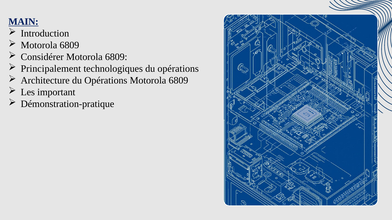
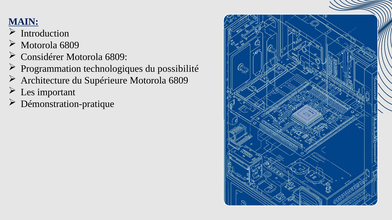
Principalement: Principalement -> Programmation (51, 69)
technologiques du opérations: opérations -> possibilité (178, 69)
Architecture du Opérations: Opérations -> Supérieure (106, 81)
